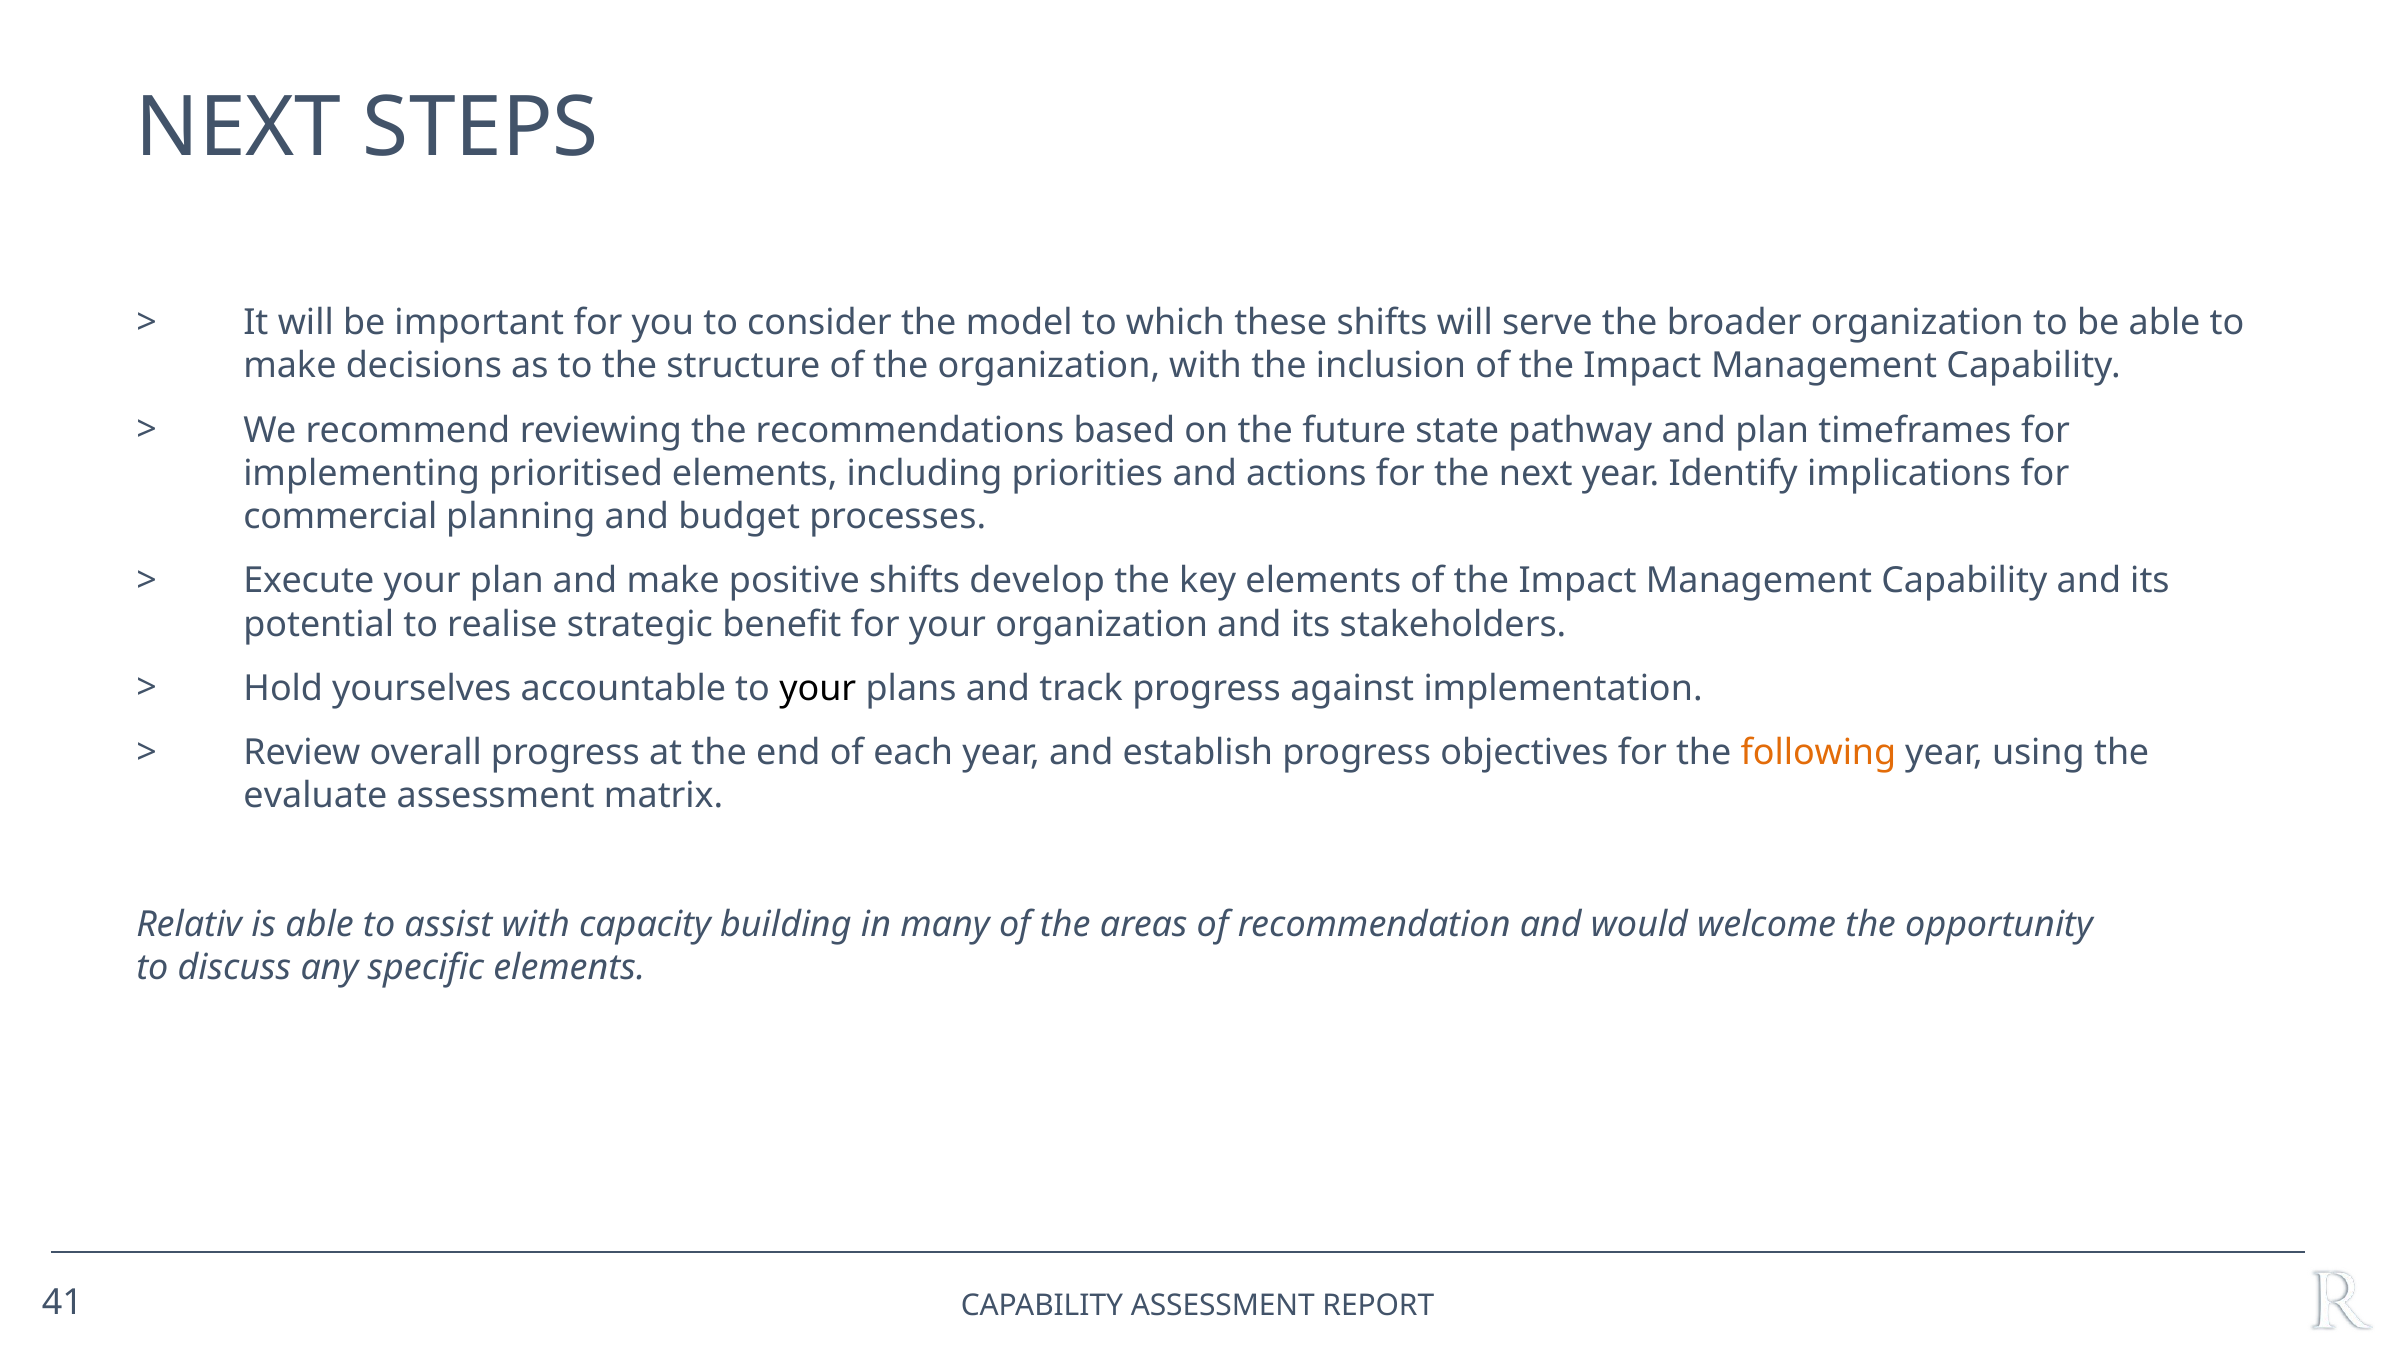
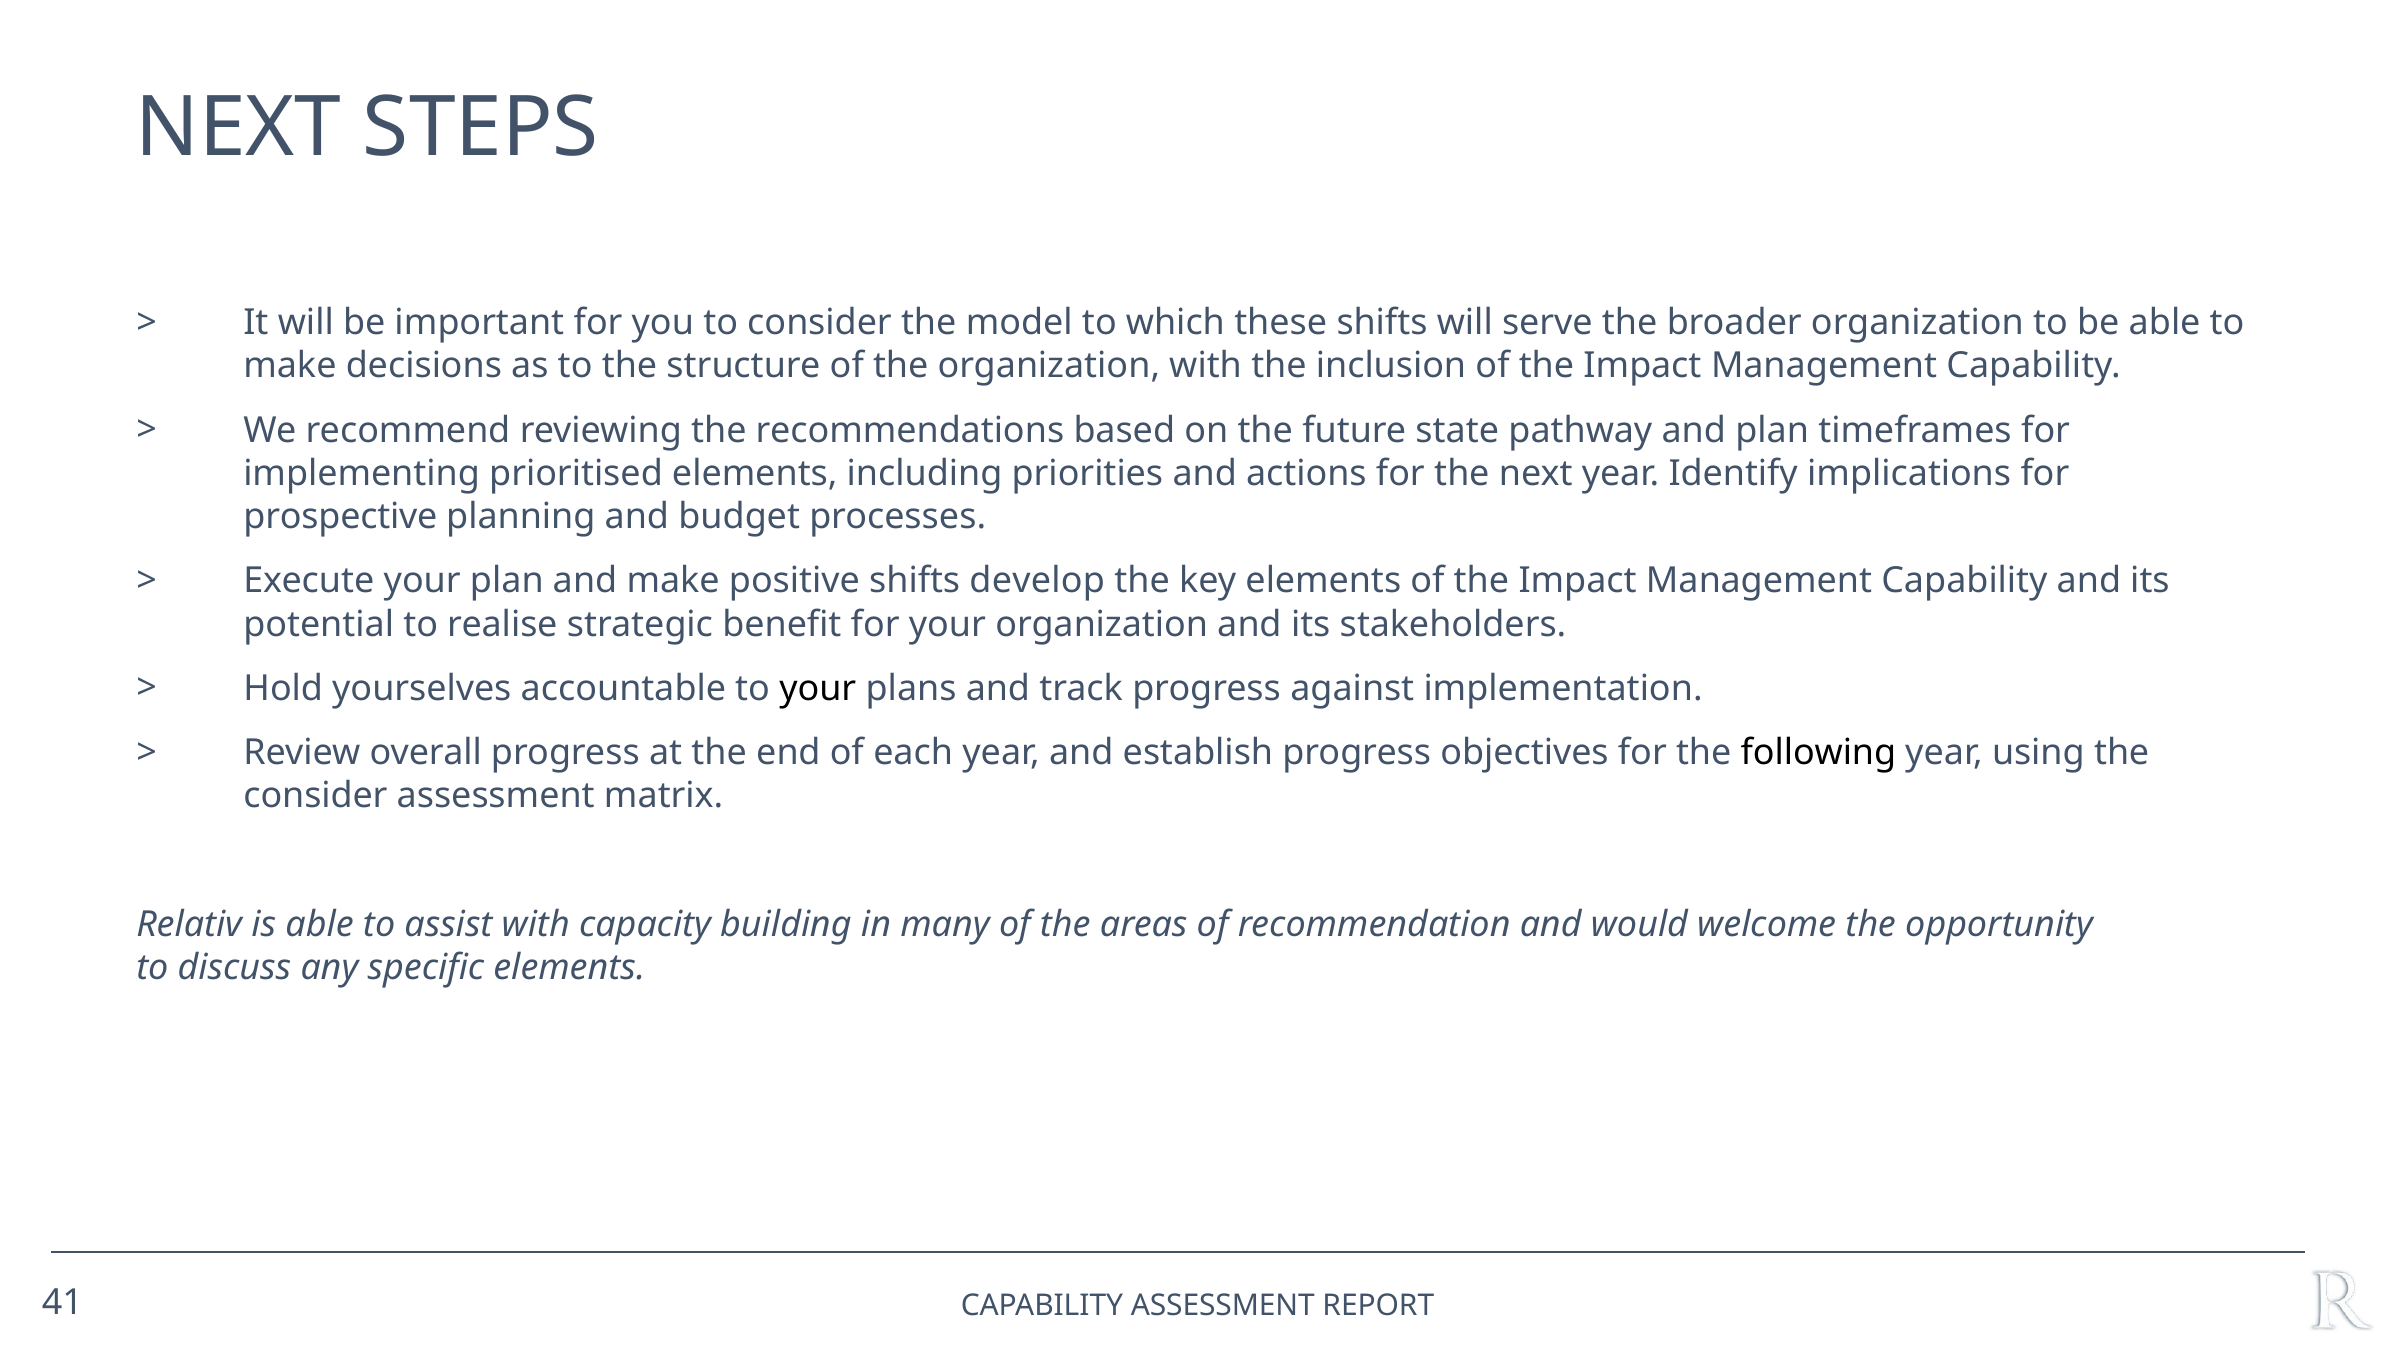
commercial: commercial -> prospective (340, 517)
following colour: orange -> black (1818, 753)
evaluate: evaluate -> consider (315, 796)
